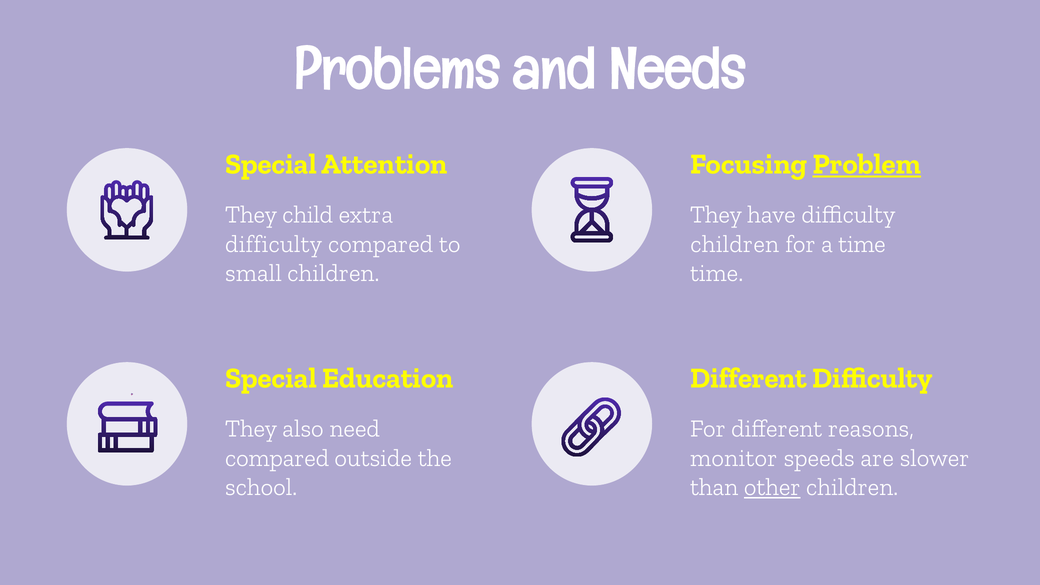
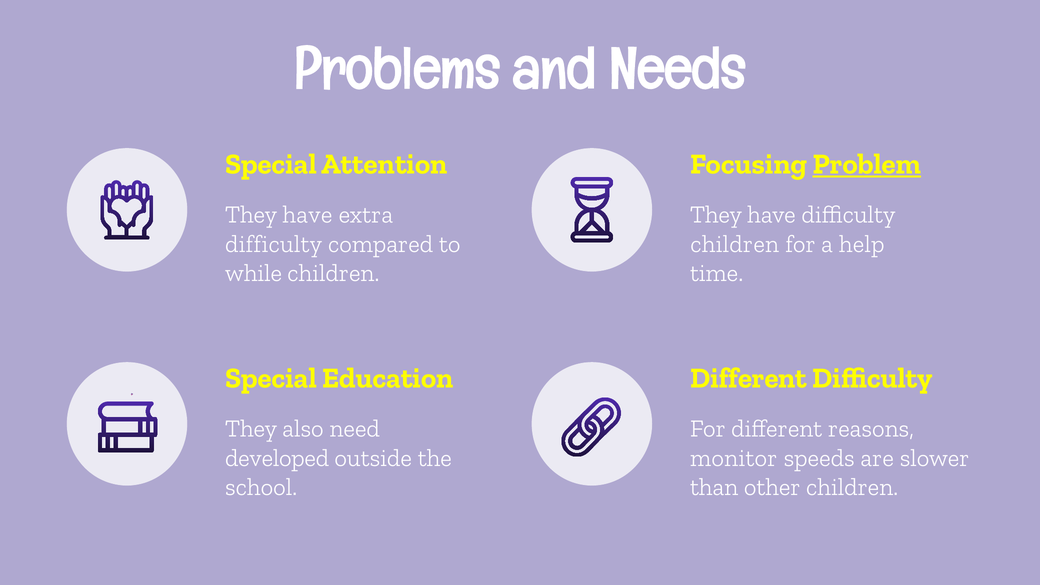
child: child -> have (307, 214)
a time: time -> help (862, 244)
small: small -> while (254, 273)
compared: compared -> developed (277, 458)
other underline: present -> none (772, 487)
